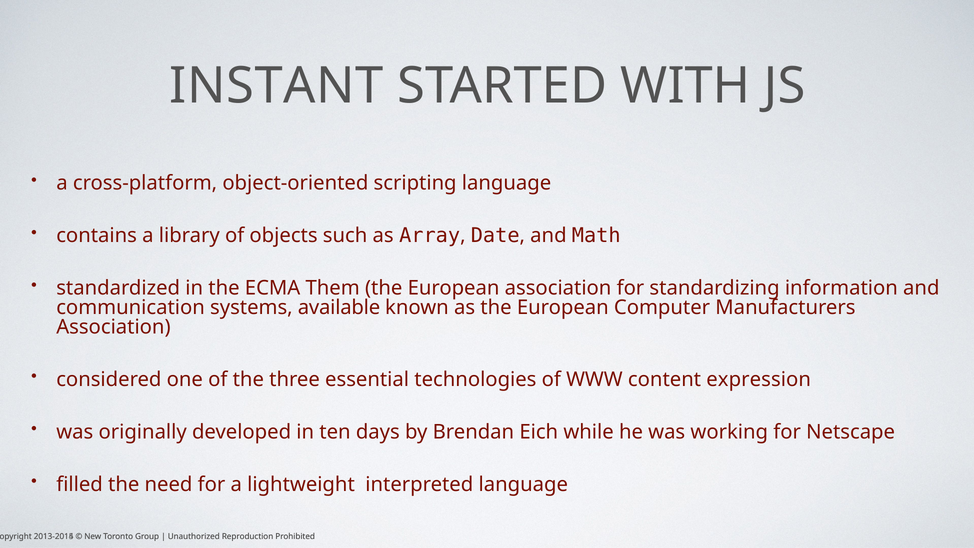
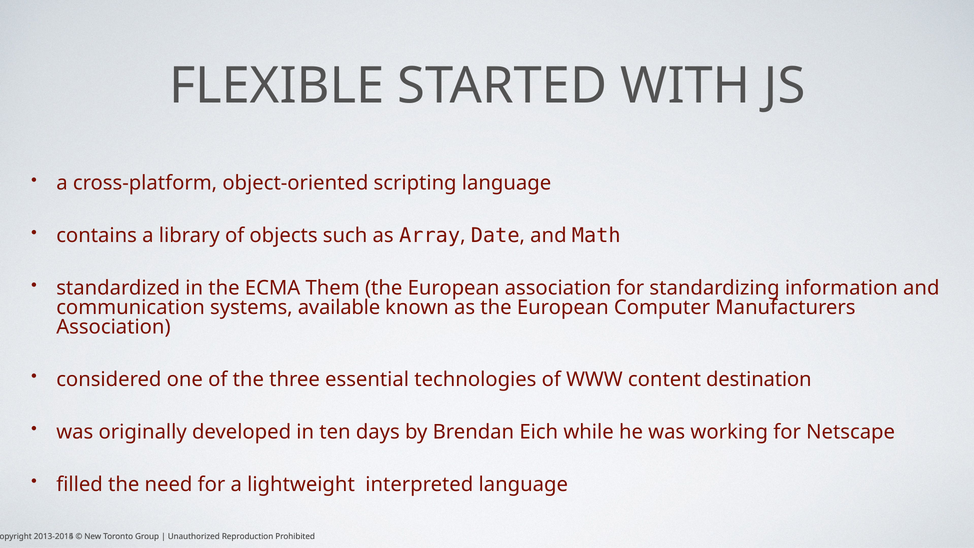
INSTANT: INSTANT -> FLEXIBLE (277, 86)
expression: expression -> destination (759, 379)
